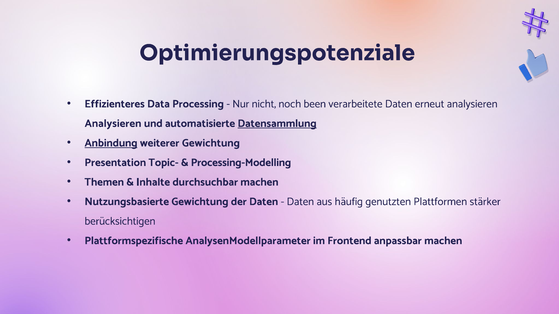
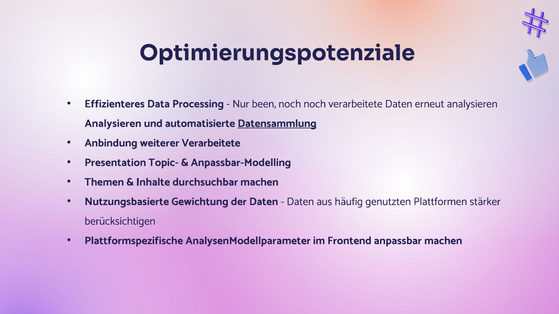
nicht: nicht -> been (264, 104)
noch been: been -> noch (315, 104)
Anbindung underline: present -> none (111, 143)
weiterer Gewichtung: Gewichtung -> Verarbeitete (211, 143)
Processing-Modelling: Processing-Modelling -> Anpassbar-Modelling (241, 163)
